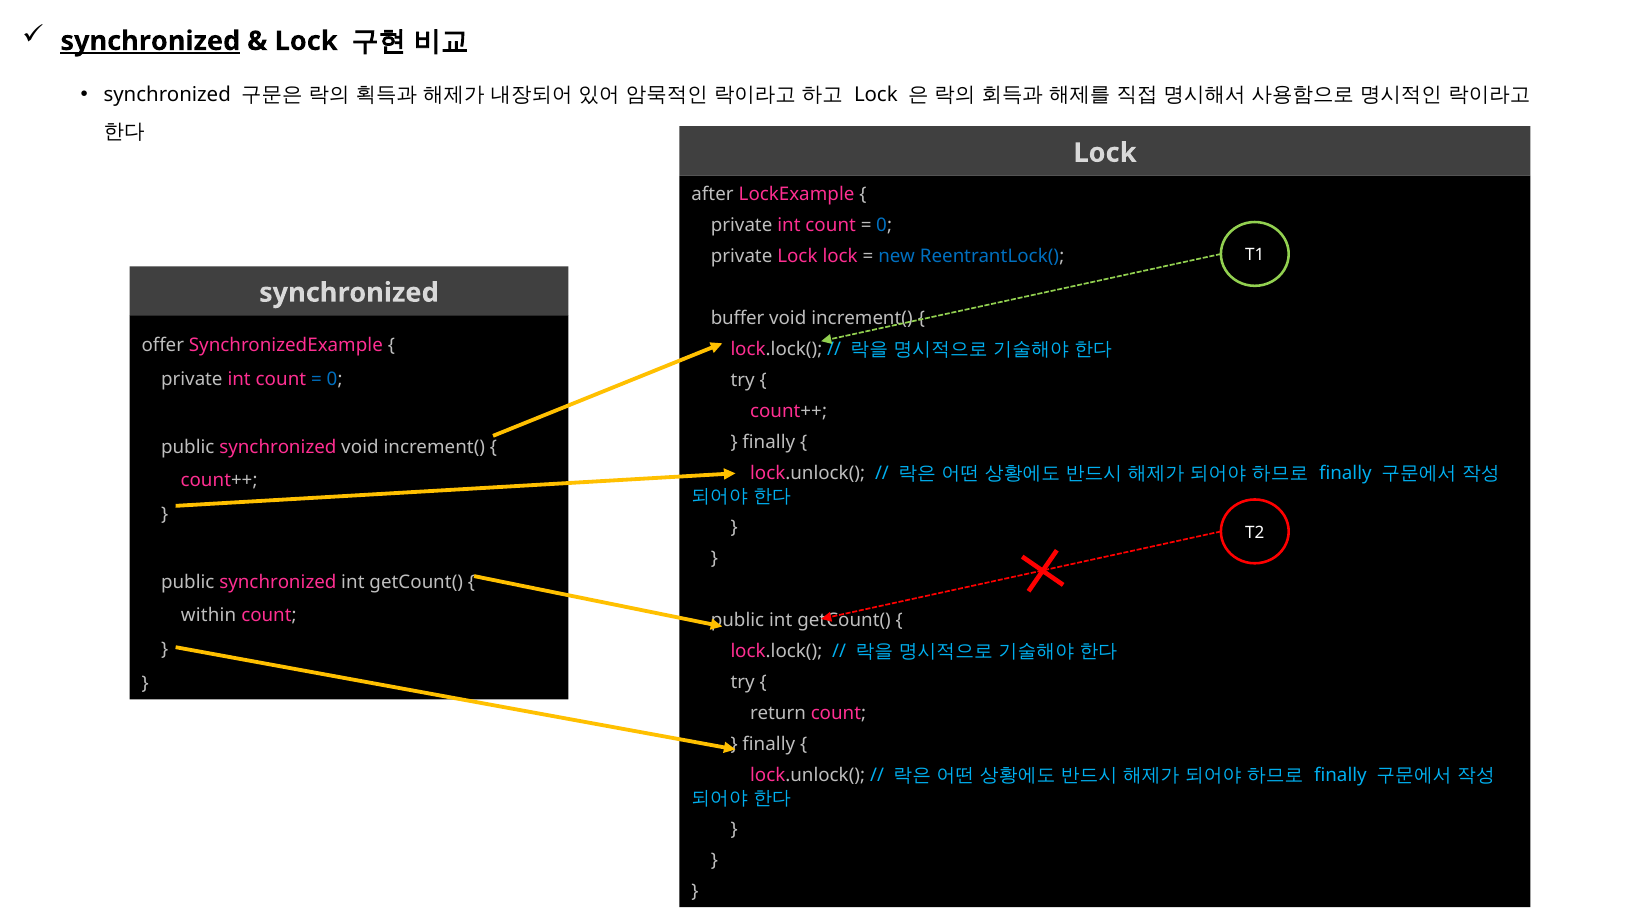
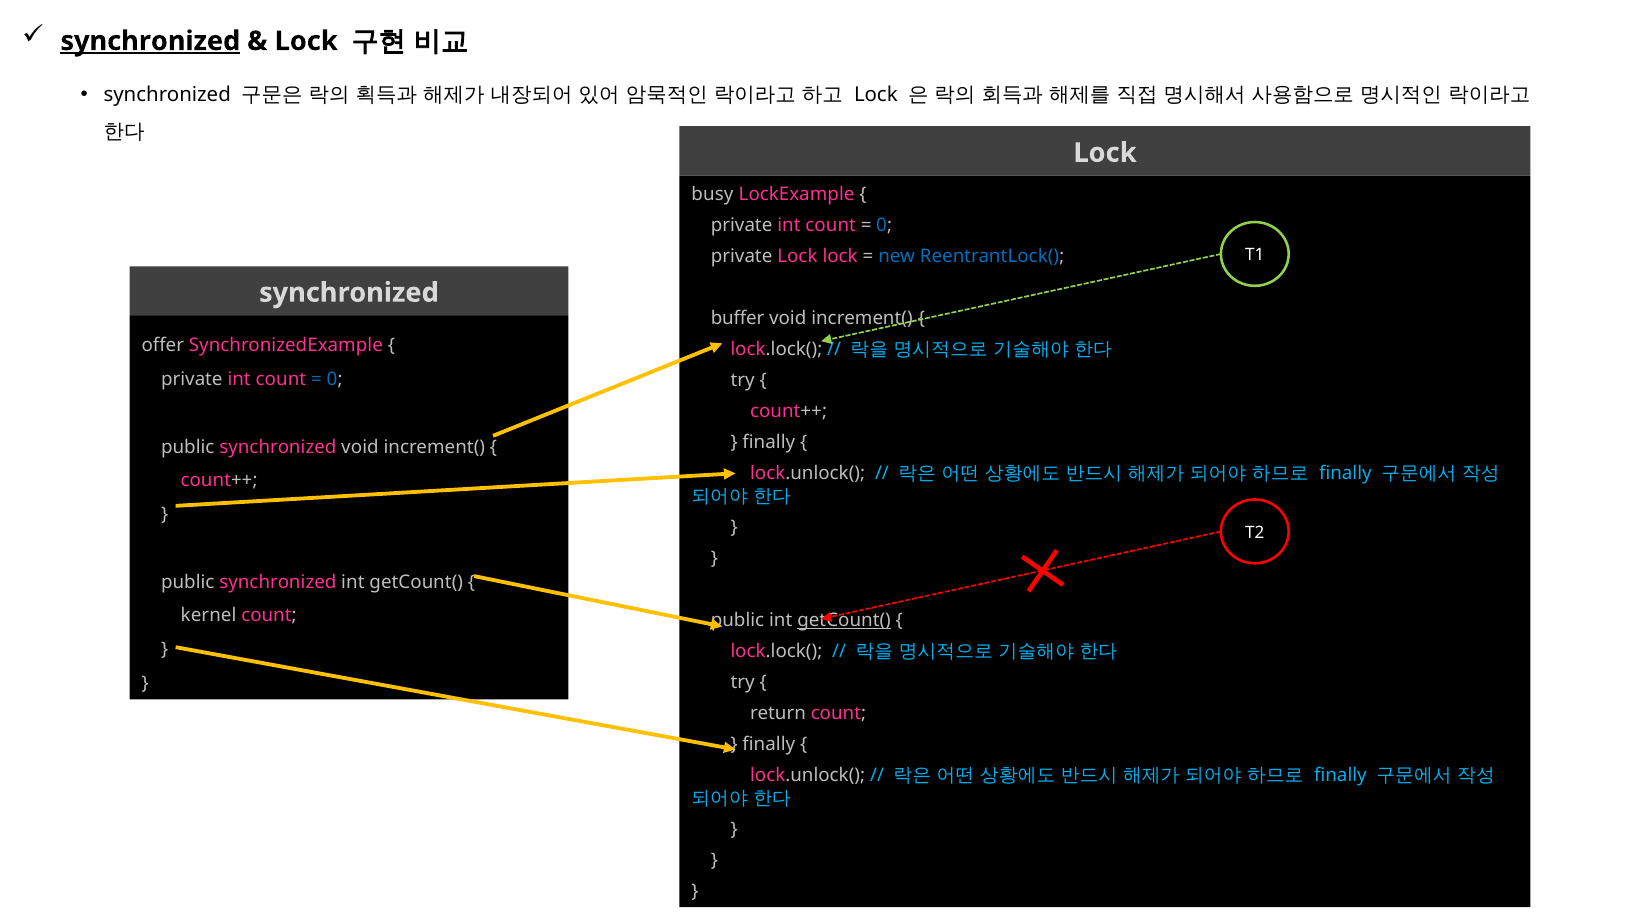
after: after -> busy (712, 194)
within: within -> kernel (209, 616)
getCount( underline: none -> present (844, 621)
